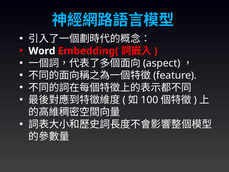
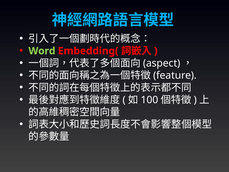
Word colour: white -> light green (42, 51)
